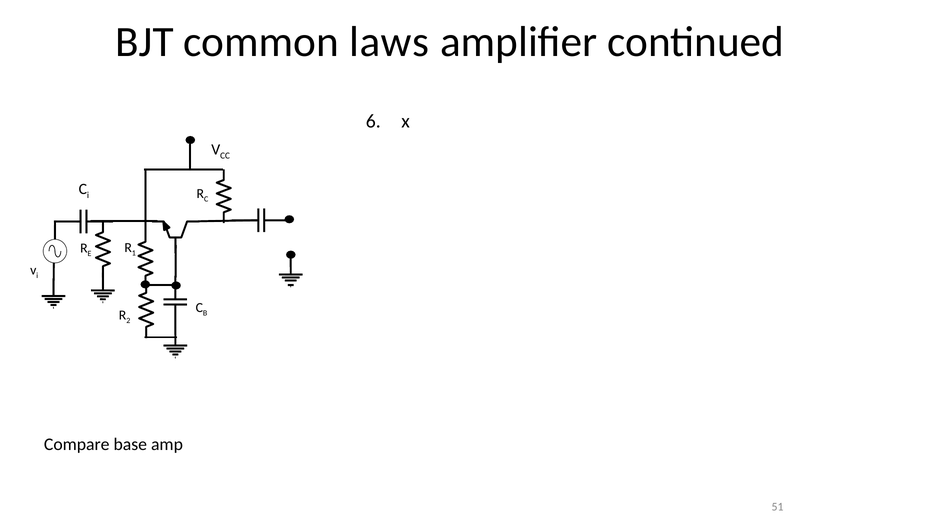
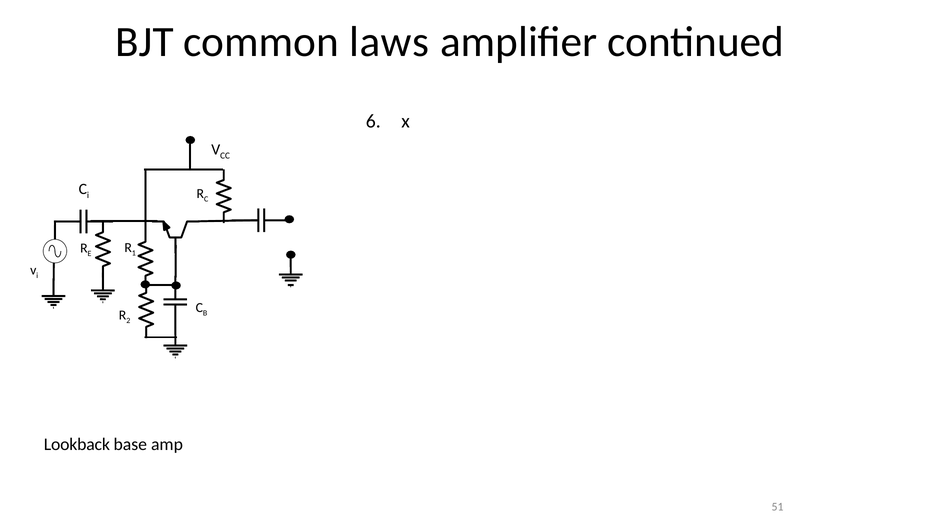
Compare: Compare -> Lookback (77, 445)
